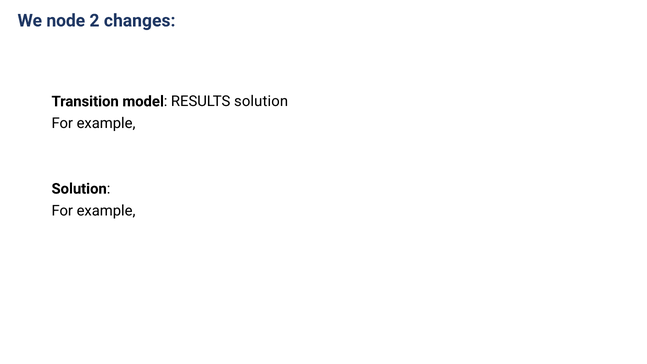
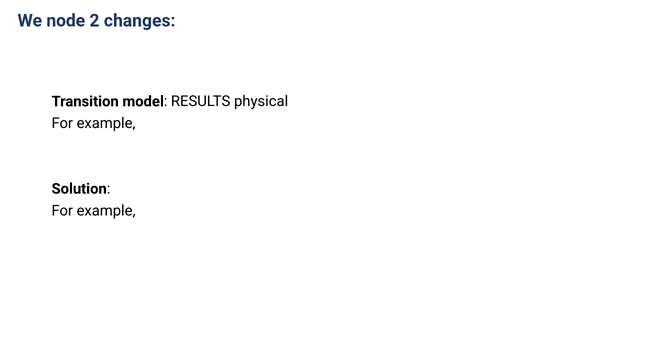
RESULTS solution: solution -> physical (261, 101)
